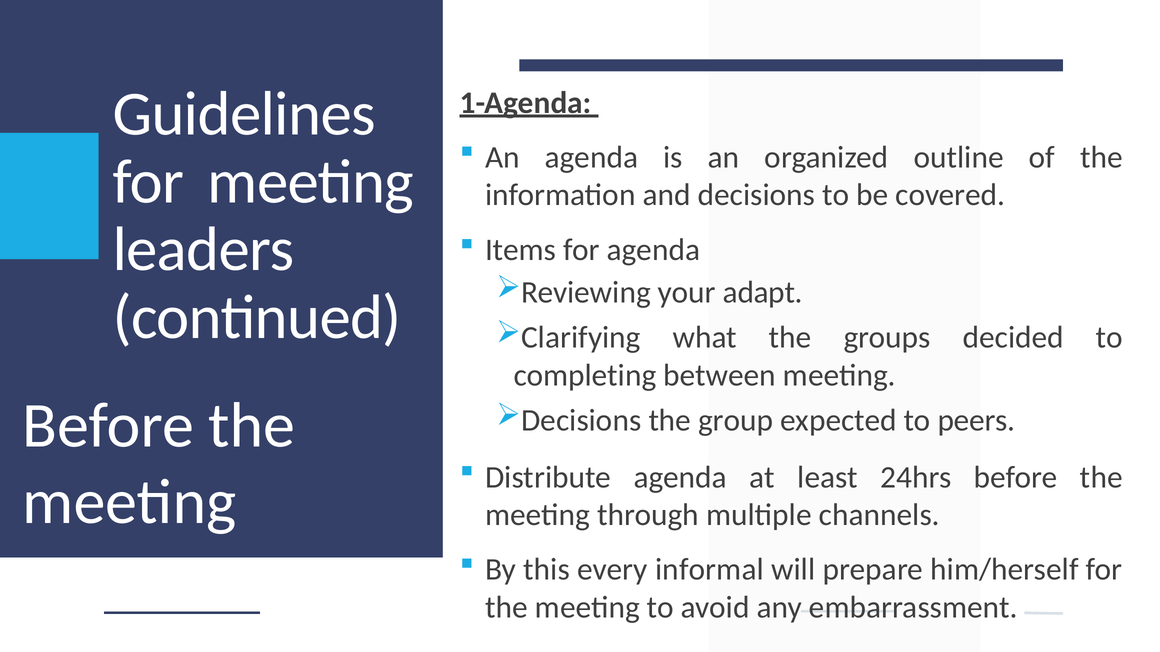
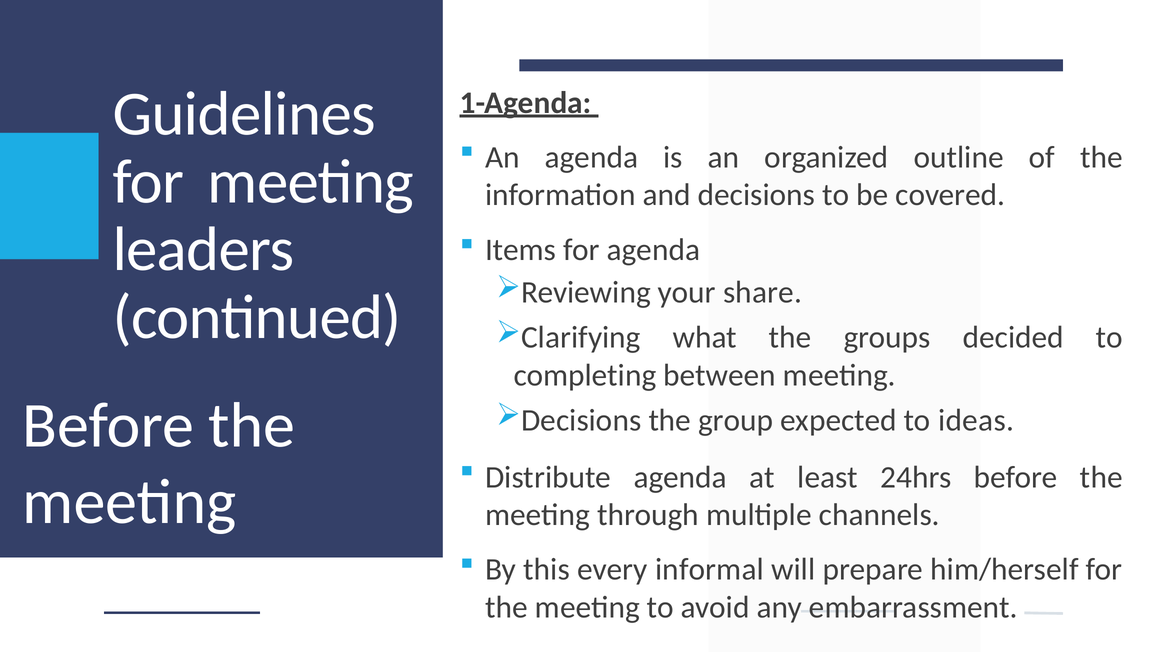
adapt: adapt -> share (762, 293)
peers: peers -> ideas (976, 420)
